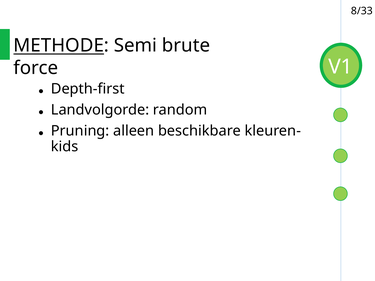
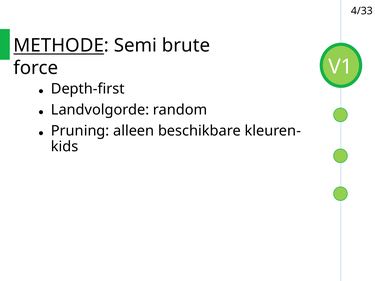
8/33: 8/33 -> 4/33 (362, 11)
